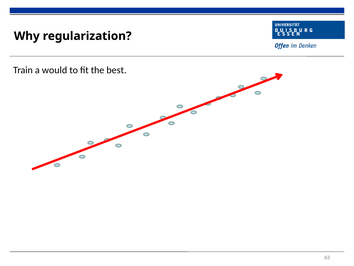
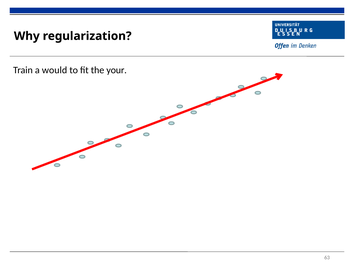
best: best -> your (117, 70)
